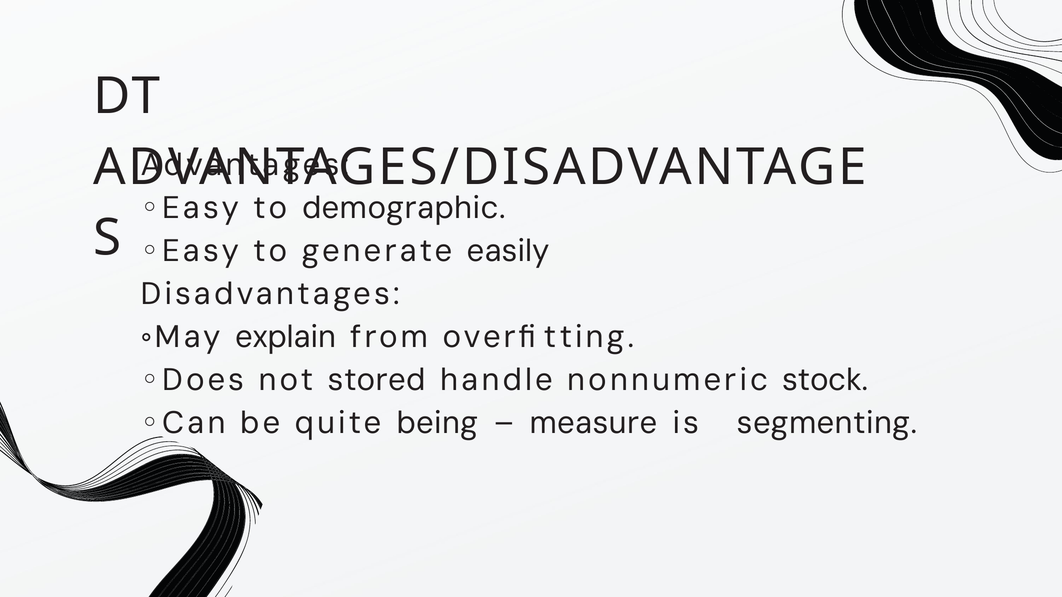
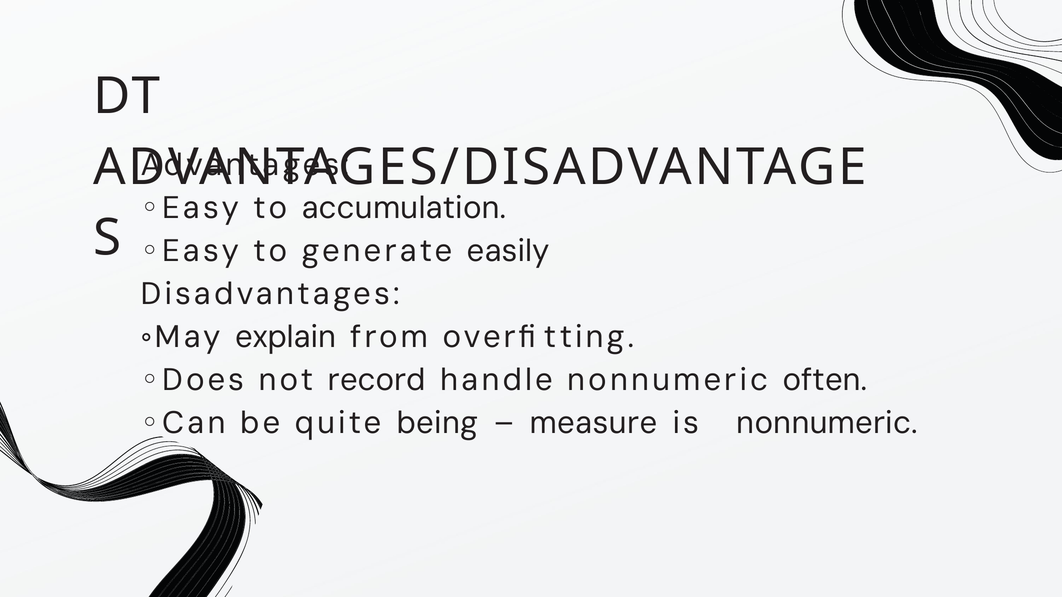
demographic: demographic -> accumulation (404, 208)
stored: stored -> record (377, 380)
stock: stock -> often (825, 380)
is segmenting: segmenting -> nonnumeric (827, 423)
